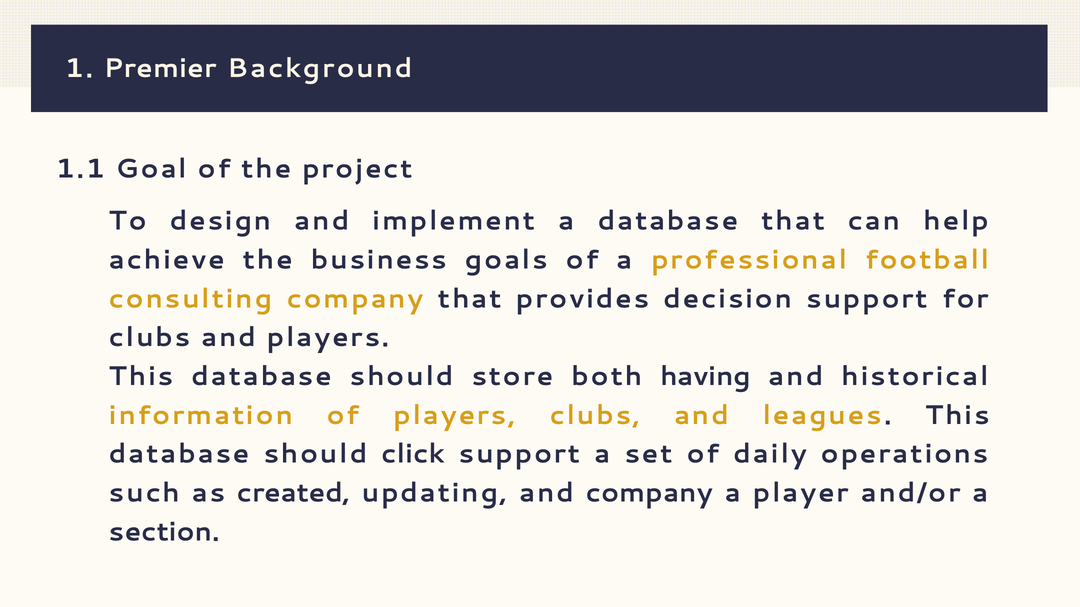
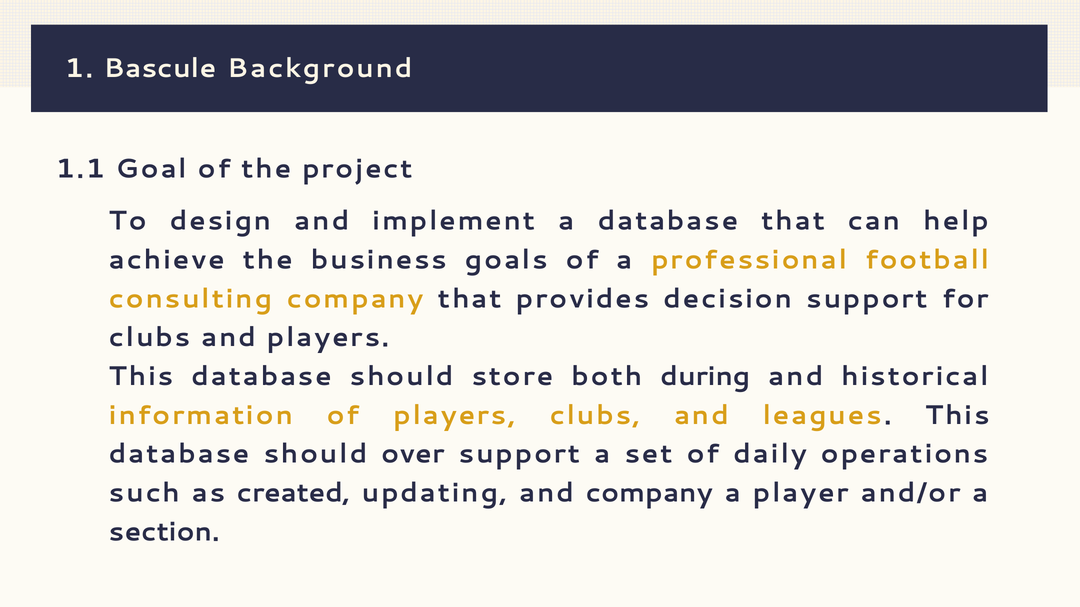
Premier: Premier -> Bascule (160, 69)
having: having -> during (705, 377)
click: click -> over (413, 454)
